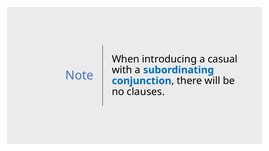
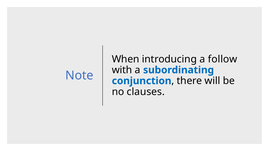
casual: casual -> follow (223, 59)
